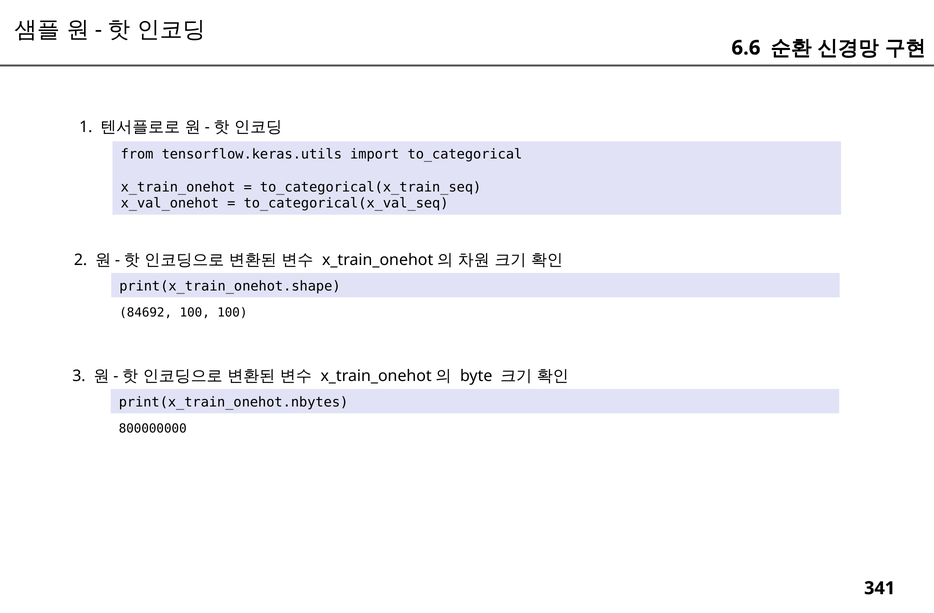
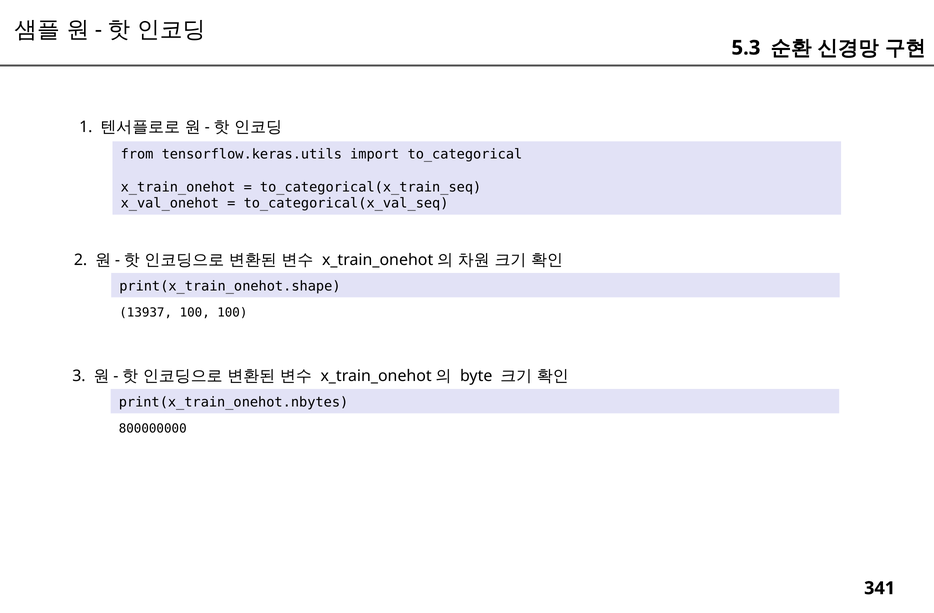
6.6: 6.6 -> 5.3 (746, 48)
84692: 84692 -> 13937 (146, 313)
